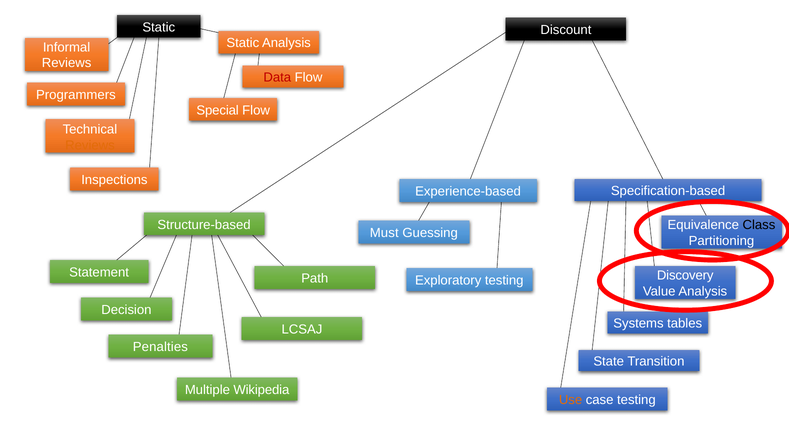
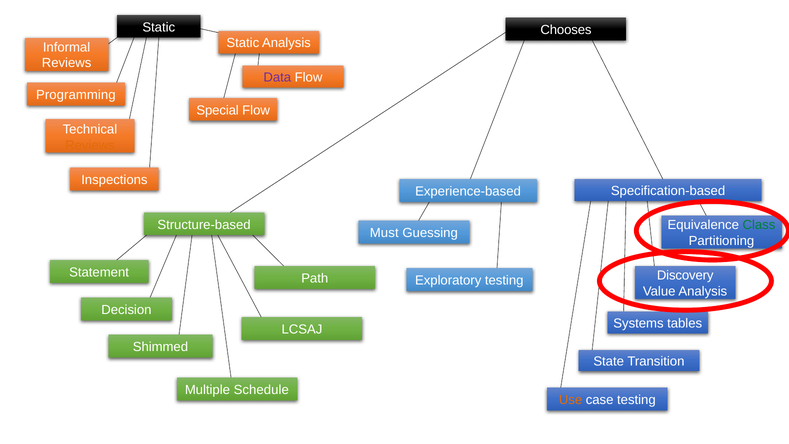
Discount: Discount -> Chooses (566, 30)
Data colour: red -> purple (277, 77)
Programmers: Programmers -> Programming (76, 95)
Class colour: black -> green (759, 225)
Penalties: Penalties -> Shimmed (160, 347)
Wikipedia: Wikipedia -> Schedule (261, 390)
